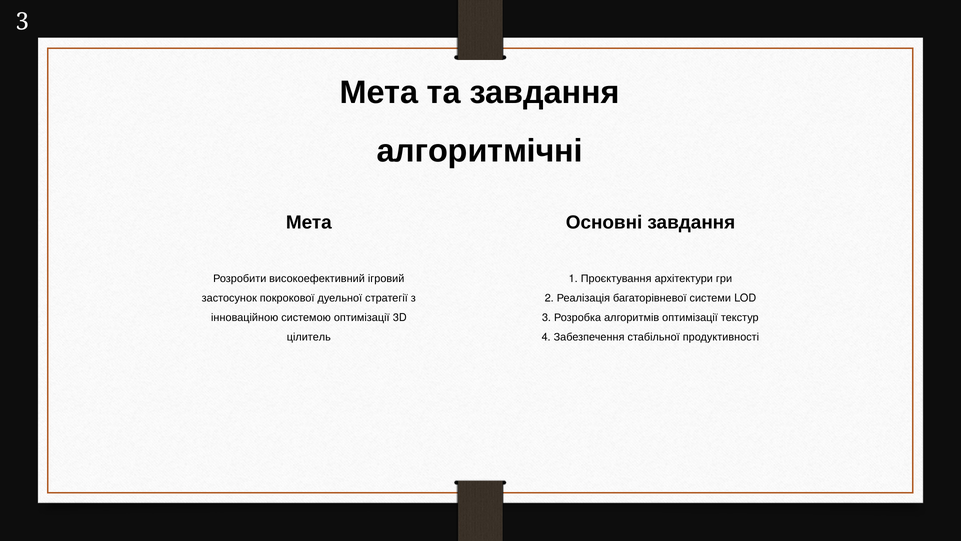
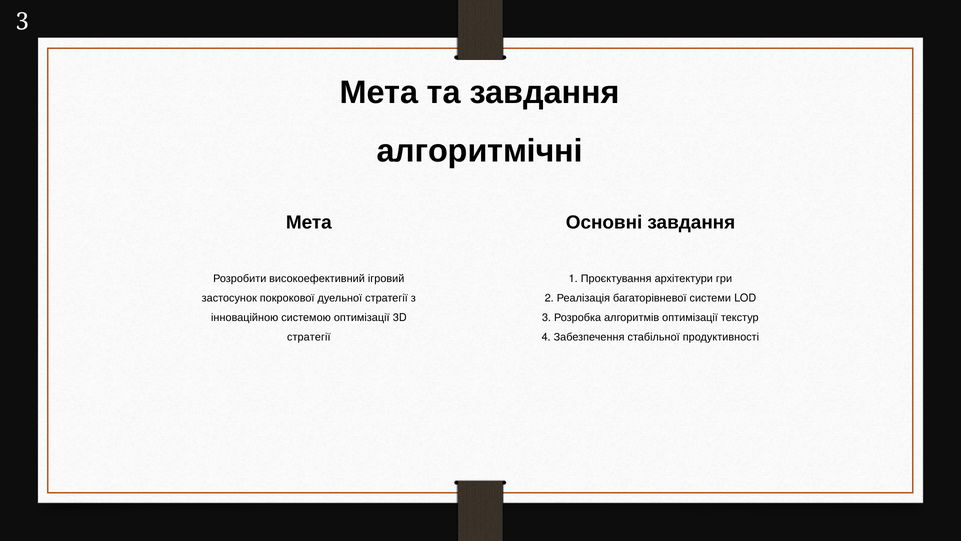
цілитель: цілитель -> стратегії (309, 337)
